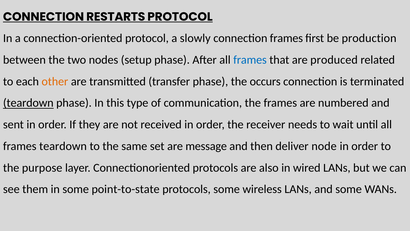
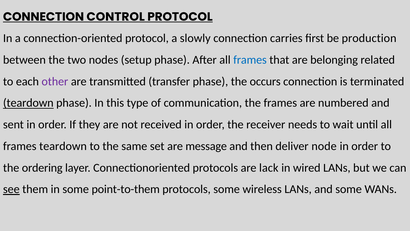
RESTARTS: RESTARTS -> CONTROL (116, 17)
connection frames: frames -> carries (286, 38)
produced: produced -> belonging (334, 60)
other colour: orange -> purple (55, 81)
purpose: purpose -> ordering (42, 167)
also: also -> lack (269, 167)
see underline: none -> present (11, 189)
point-to-state: point-to-state -> point-to-them (126, 189)
